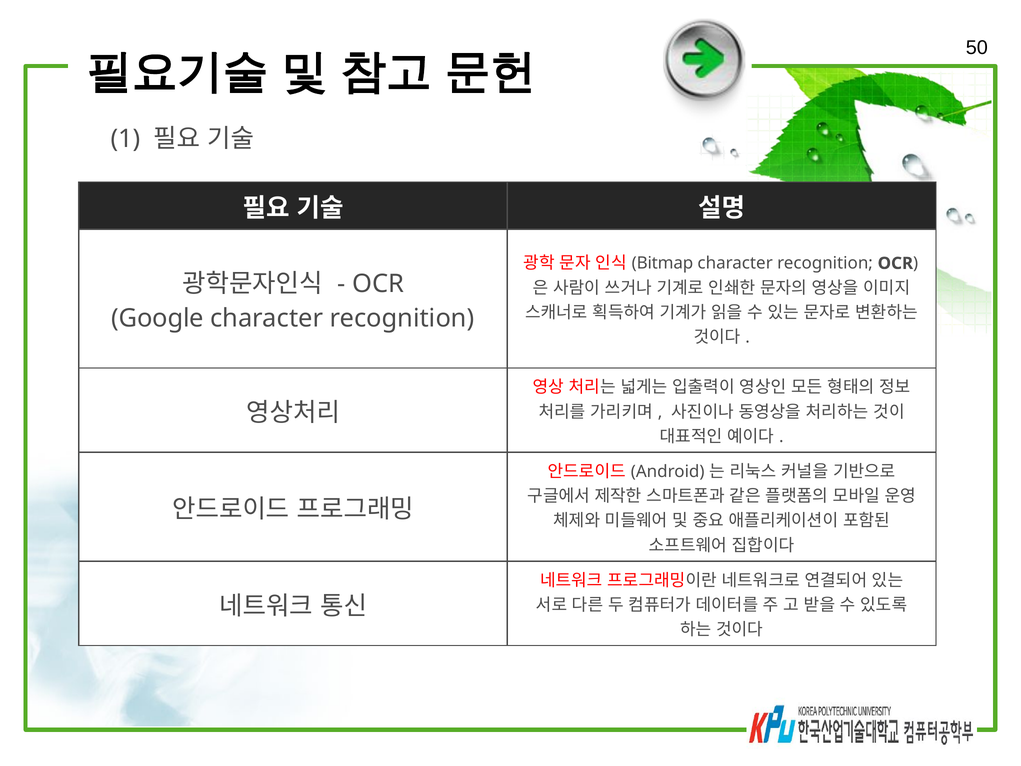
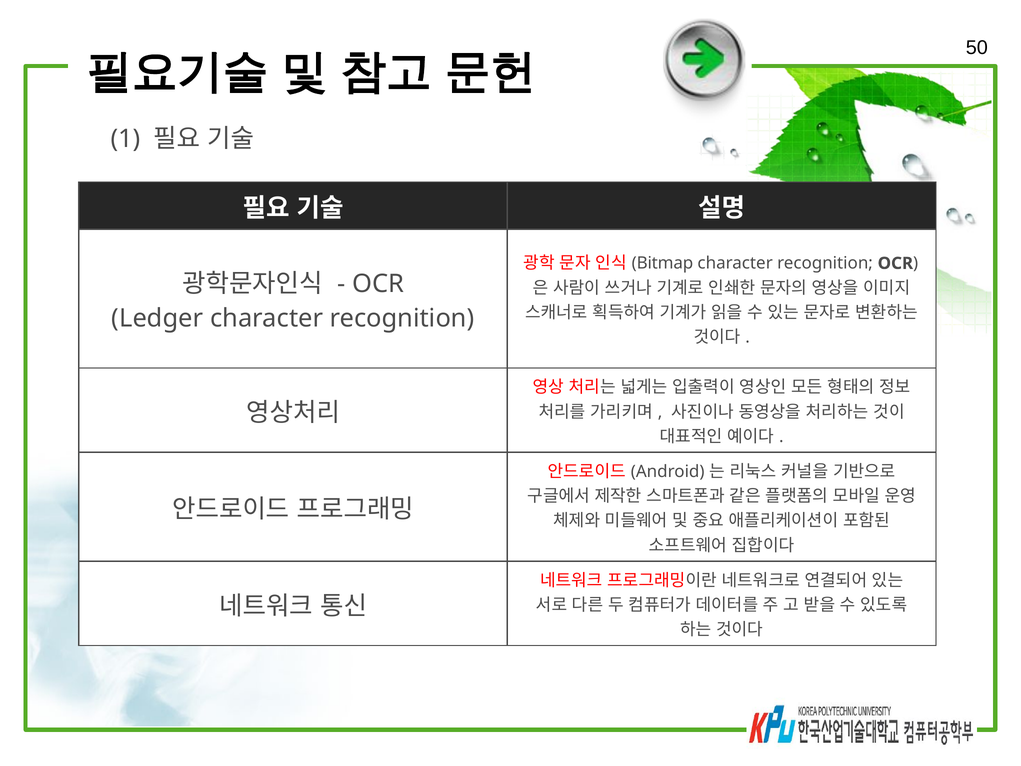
Google: Google -> Ledger (157, 318)
